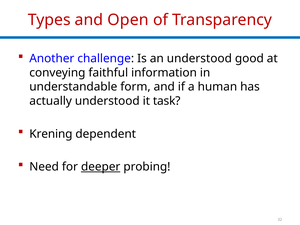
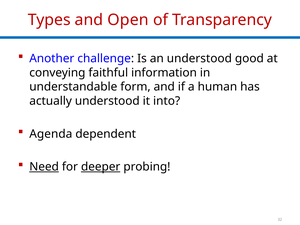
task: task -> into (167, 101)
Krening: Krening -> Agenda (51, 134)
Need underline: none -> present (44, 167)
